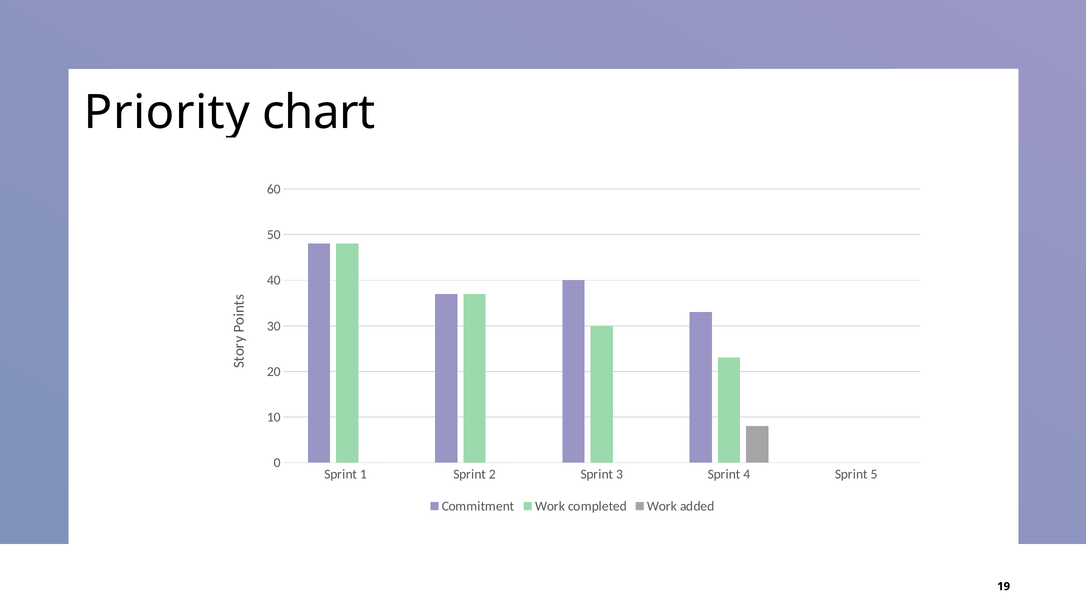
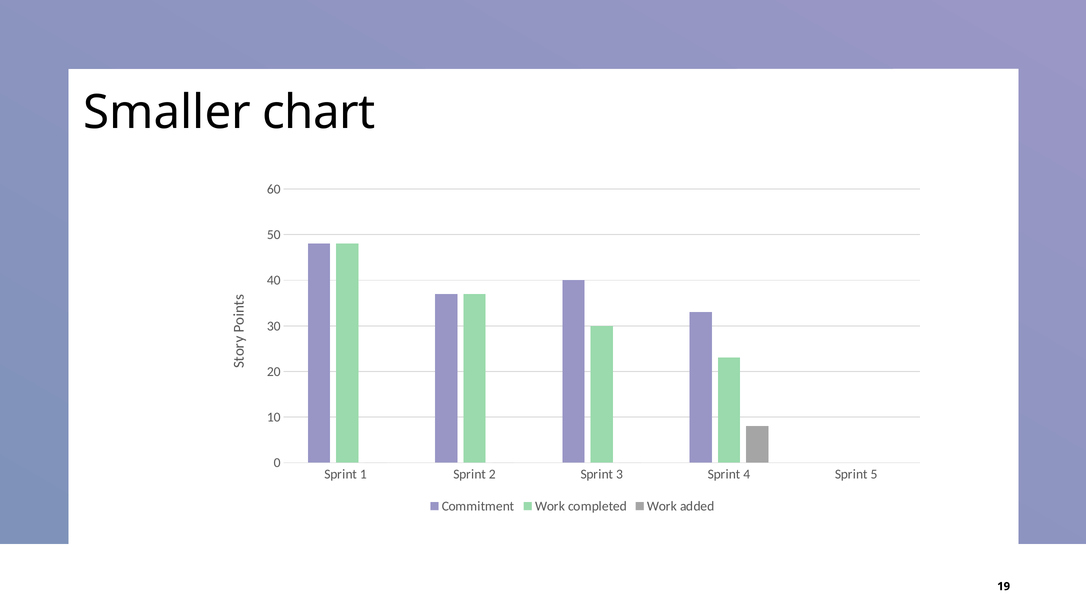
Priority: Priority -> Smaller (167, 112)
